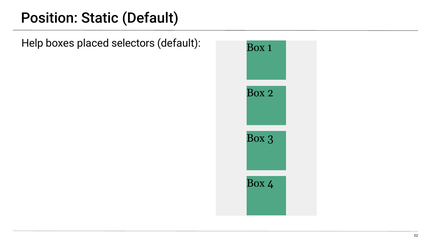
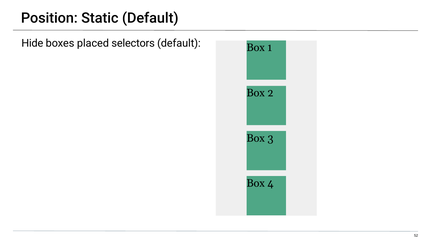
Help: Help -> Hide (32, 43)
